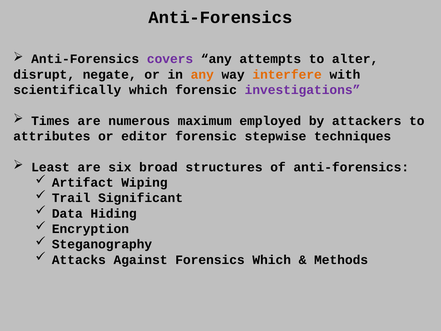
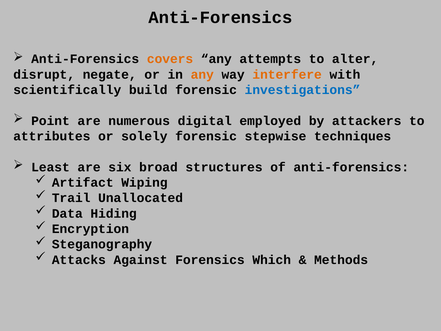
covers colour: purple -> orange (170, 59)
scientifically which: which -> build (148, 90)
investigations colour: purple -> blue (303, 90)
Times: Times -> Point (50, 121)
maximum: maximum -> digital (205, 121)
editor: editor -> solely (144, 136)
Significant: Significant -> Unallocated (141, 198)
